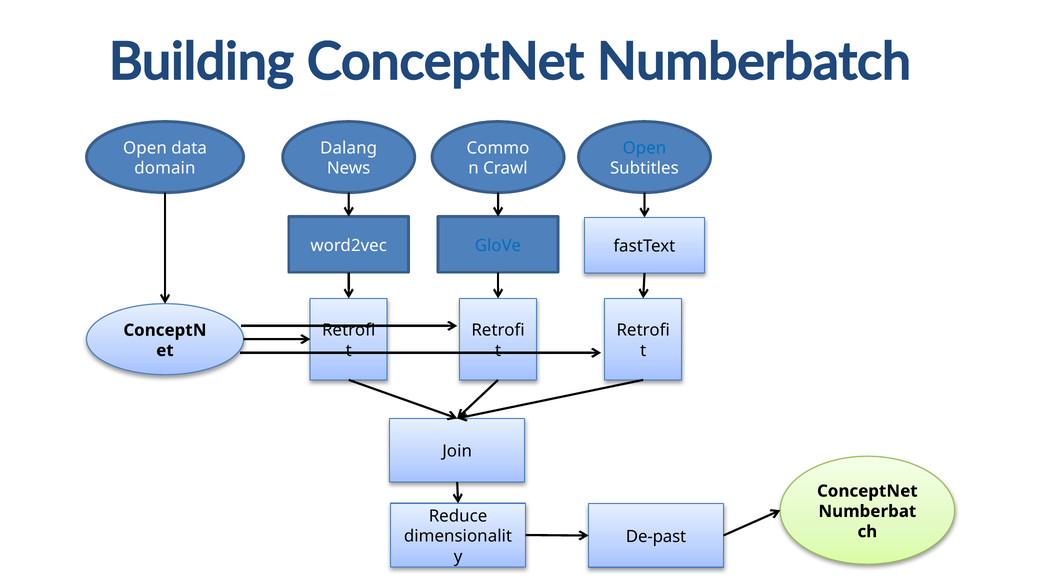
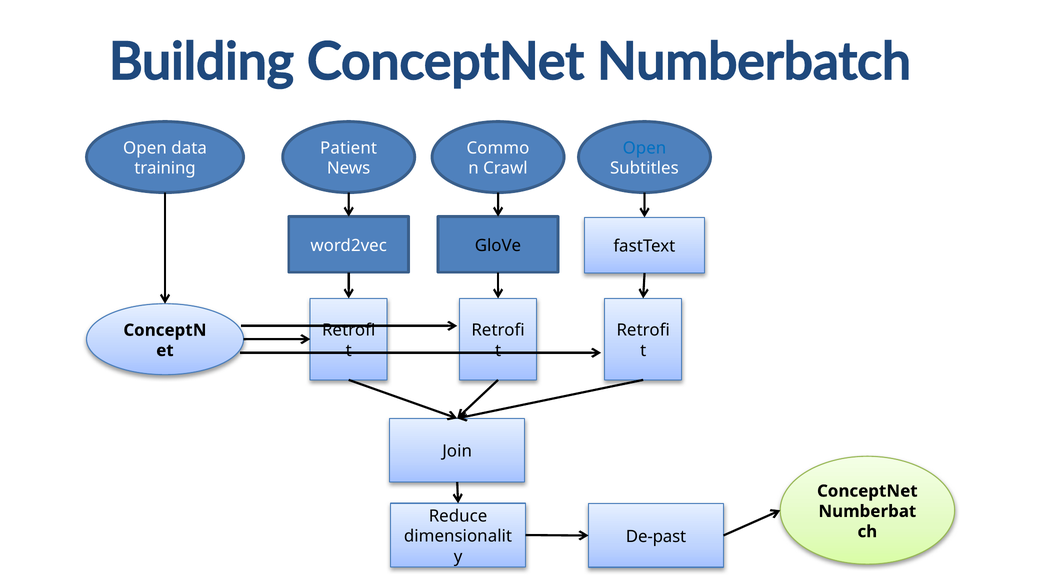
Dalang: Dalang -> Patient (349, 148)
domain: domain -> training (165, 168)
GloVe colour: blue -> black (498, 246)
